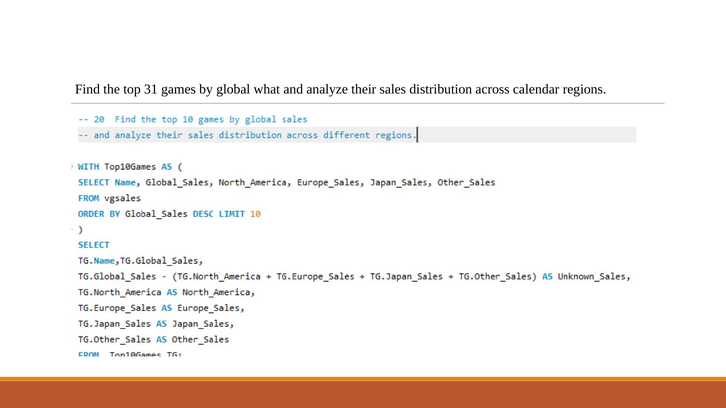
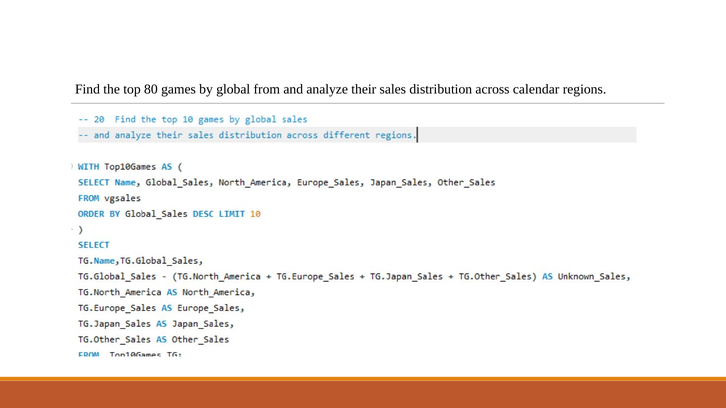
31: 31 -> 80 (151, 89)
what: what -> from (267, 89)
